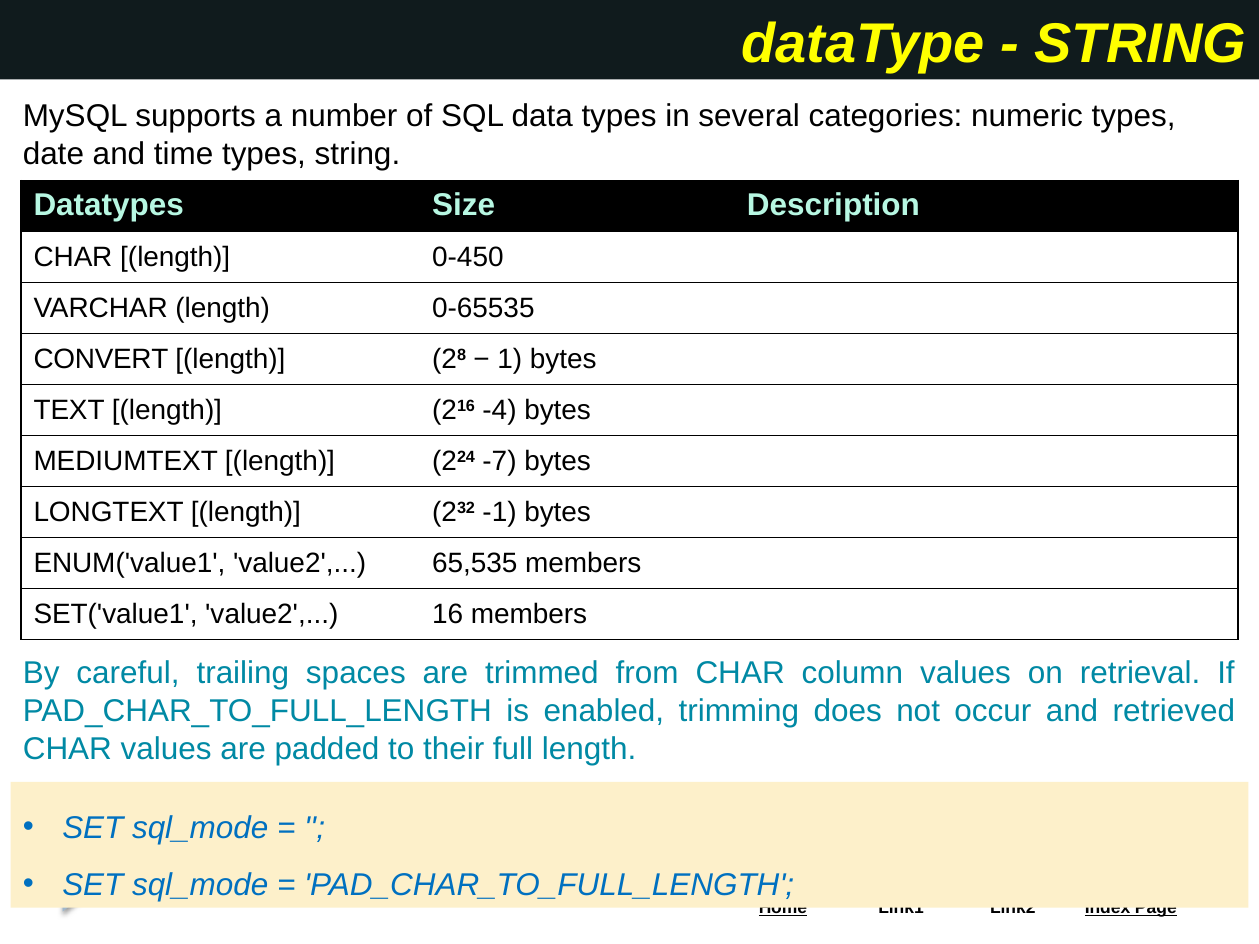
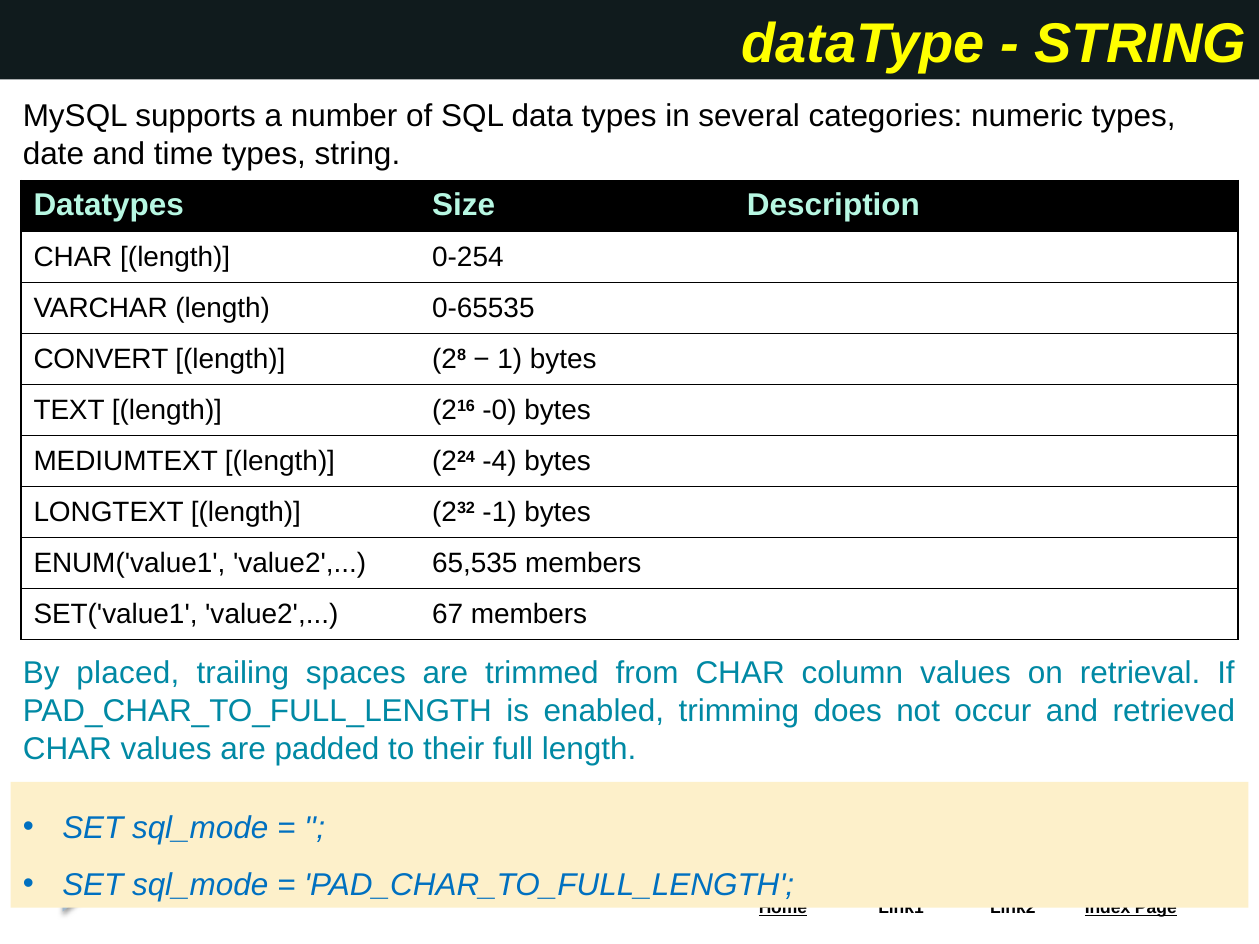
0-450: 0-450 -> 0-254 (468, 257)
-4: -4 -> -0 (499, 411)
-7: -7 -> -4 (499, 462)
16: 16 -> 67 (448, 615)
careful: careful -> placed (128, 674)
